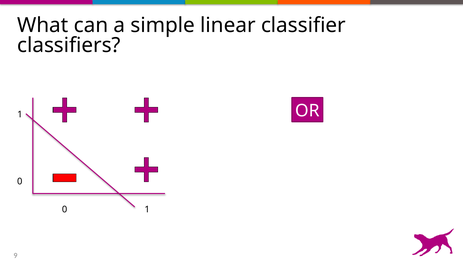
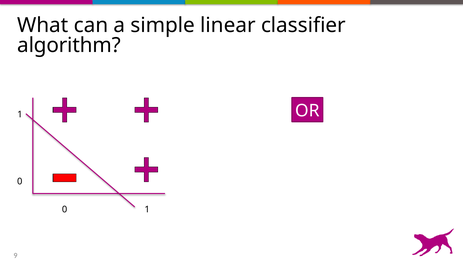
classifiers: classifiers -> algorithm (69, 45)
